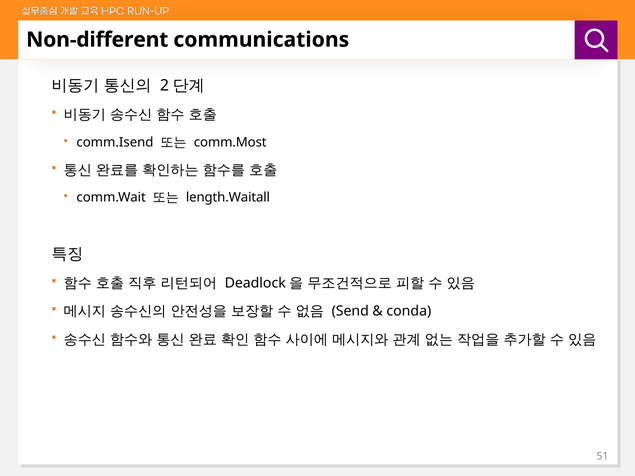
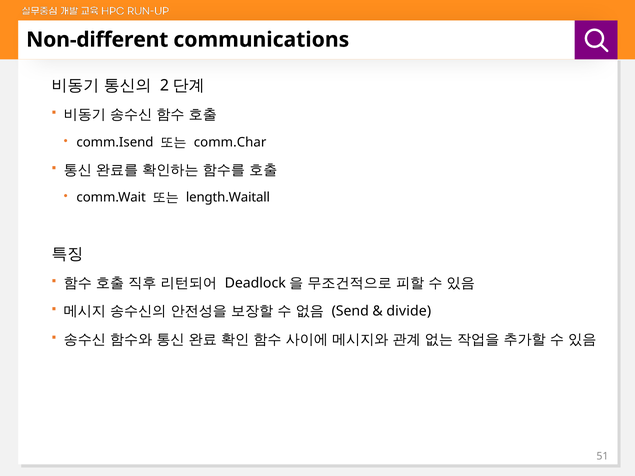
comm.Most: comm.Most -> comm.Char (230, 142)
conda: conda -> divide (409, 311)
